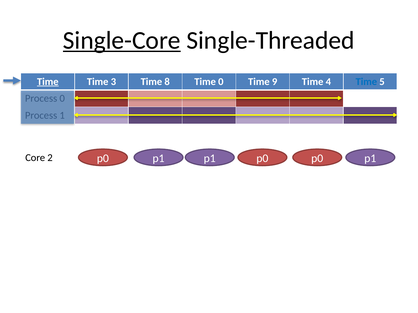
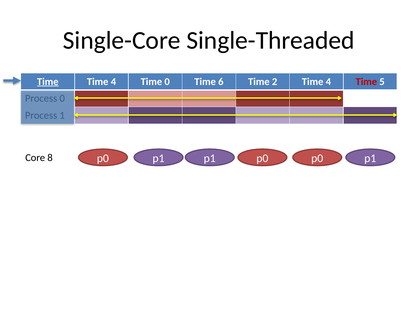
Single-Core underline: present -> none (122, 40)
3: 3 -> 4 (113, 82)
Time 8: 8 -> 0 (167, 82)
Time 0: 0 -> 6 (221, 82)
9: 9 -> 2 (275, 82)
Time colour: blue -> red (366, 82)
2: 2 -> 8 (50, 158)
